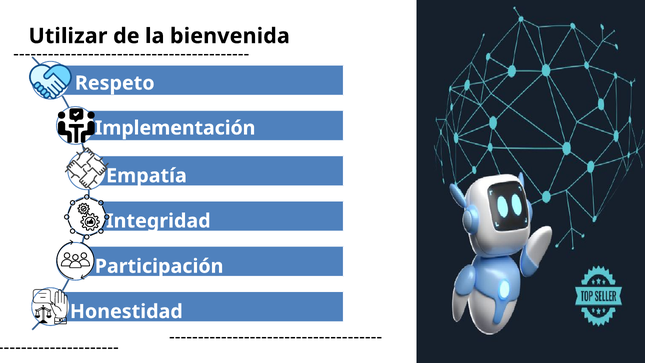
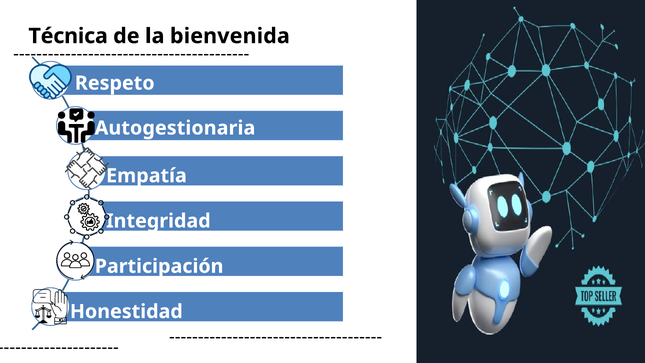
Utilizar: Utilizar -> Técnica (68, 36)
Implementación: Implementación -> Autogestionaria (175, 128)
